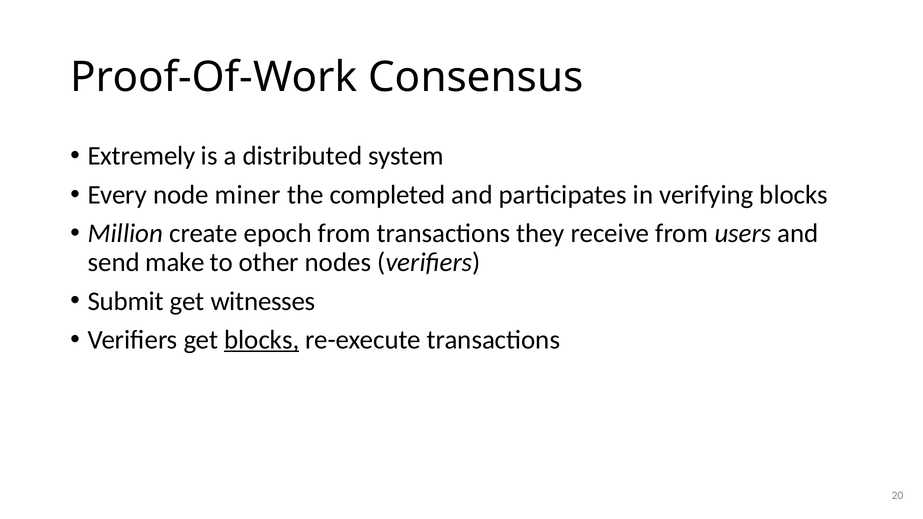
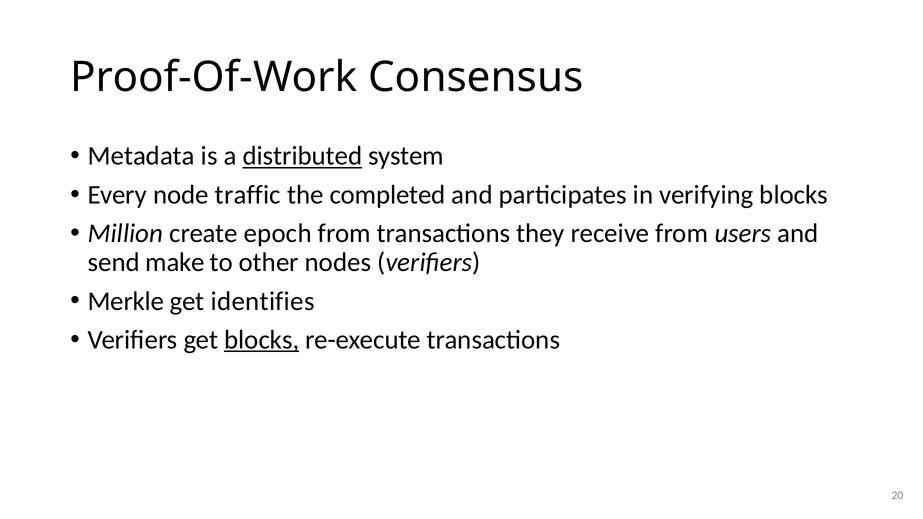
Extremely: Extremely -> Metadata (141, 156)
distributed underline: none -> present (302, 156)
miner: miner -> traffic (248, 195)
Submit: Submit -> Merkle (126, 301)
witnesses: witnesses -> identifies (263, 301)
